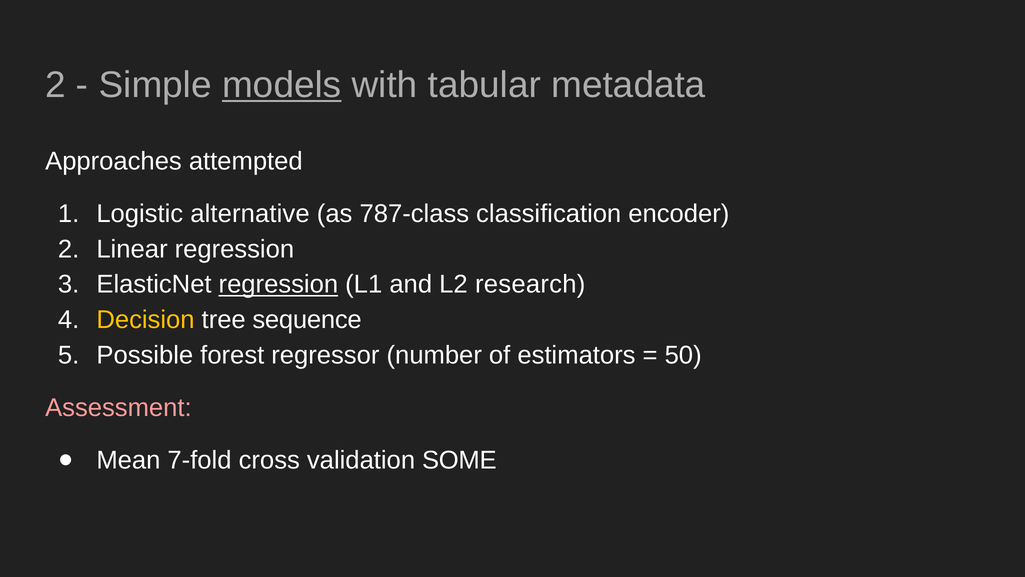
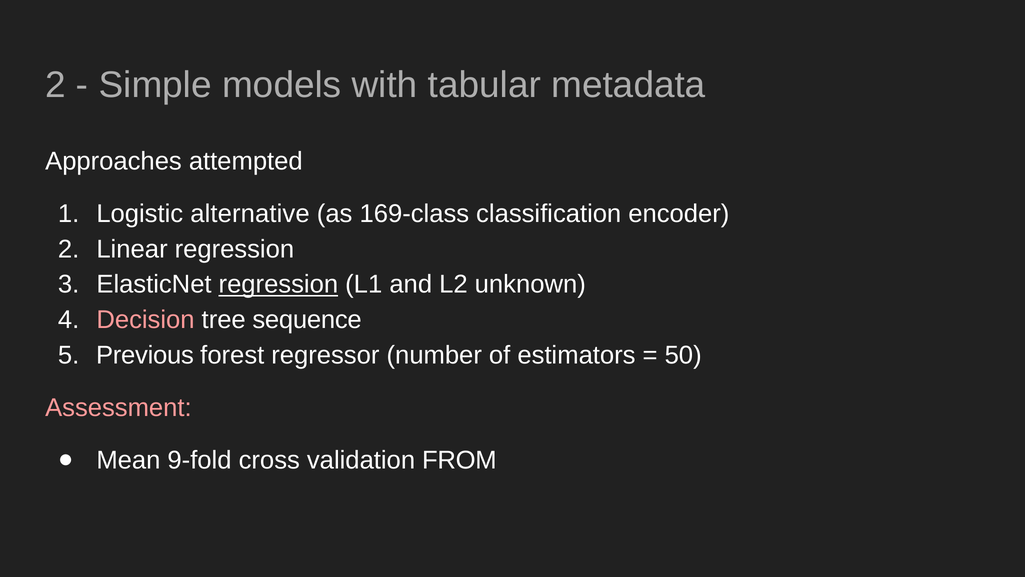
models underline: present -> none (282, 85)
787-class: 787-class -> 169-class (414, 214)
research: research -> unknown (530, 284)
Decision colour: yellow -> pink (146, 320)
Possible: Possible -> Previous (145, 355)
7-fold: 7-fold -> 9-fold (200, 460)
SOME: SOME -> FROM (459, 460)
